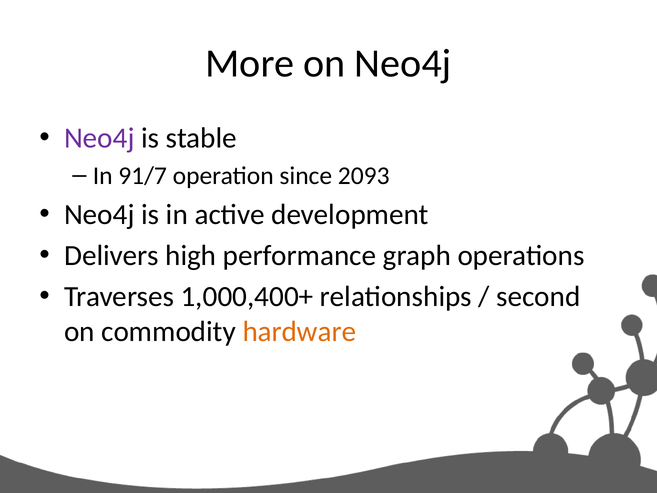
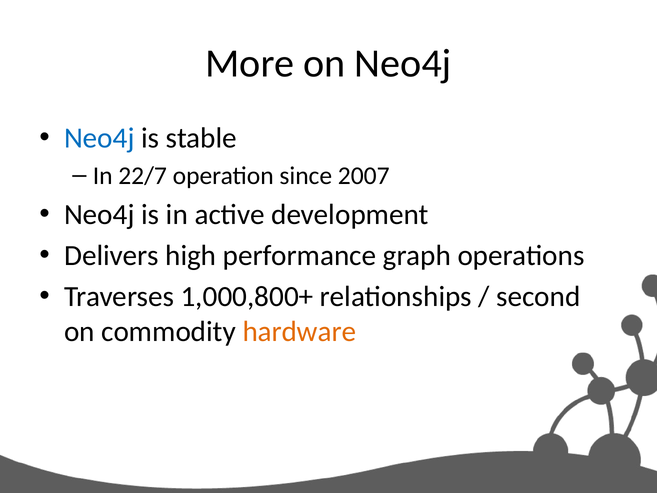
Neo4j colour: purple -> blue (99, 138)
91/7: 91/7 -> 22/7 (143, 176)
2093: 2093 -> 2007 (364, 176)
1,000,400+: 1,000,400+ -> 1,000,800+ (247, 296)
